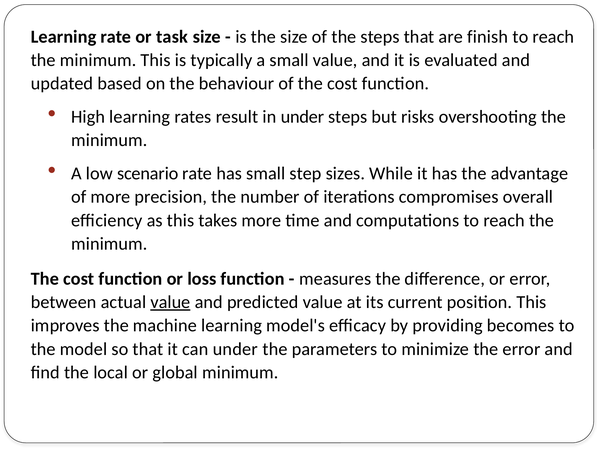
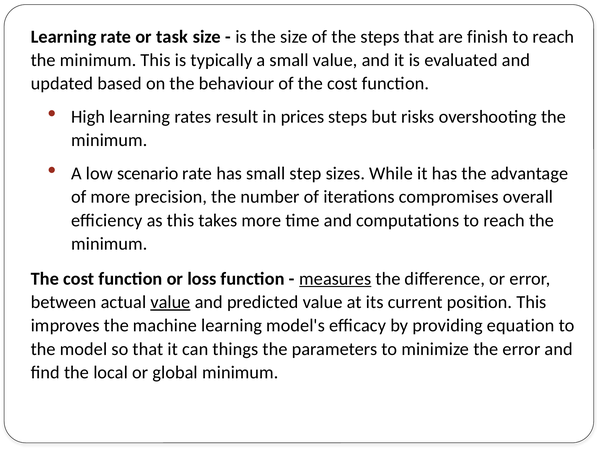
in under: under -> prices (302, 117)
measures underline: none -> present (335, 278)
becomes: becomes -> equation (521, 325)
can under: under -> things (235, 349)
